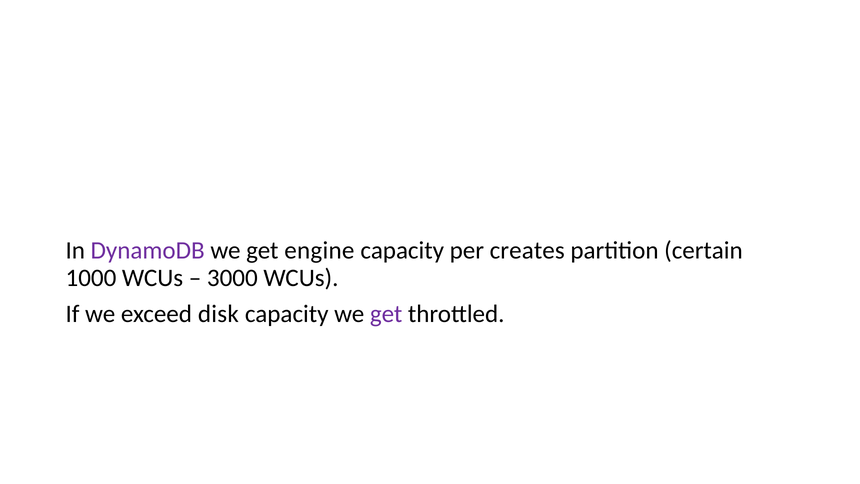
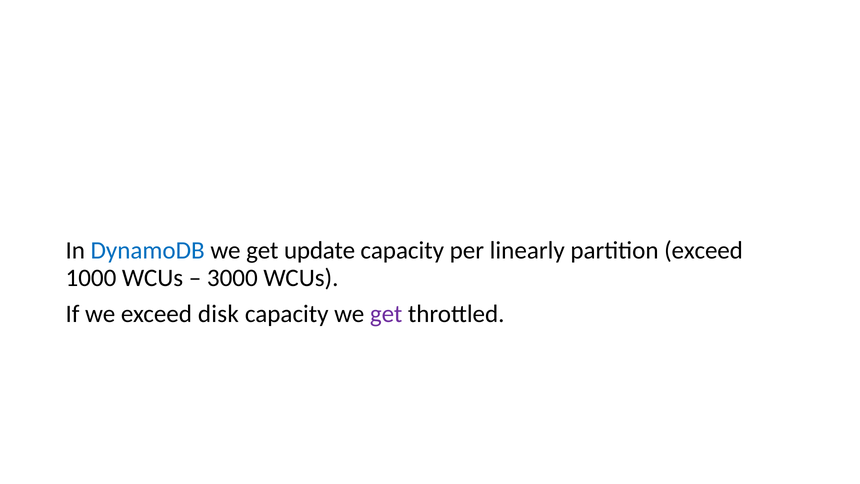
DynamoDB colour: purple -> blue (148, 251)
engine: engine -> update (320, 251)
creates: creates -> linearly (527, 251)
partition certain: certain -> exceed (703, 251)
